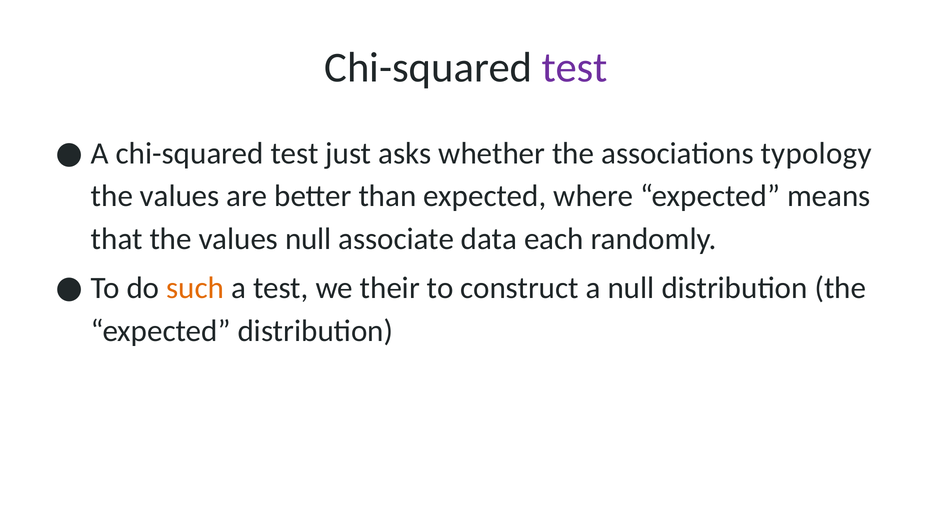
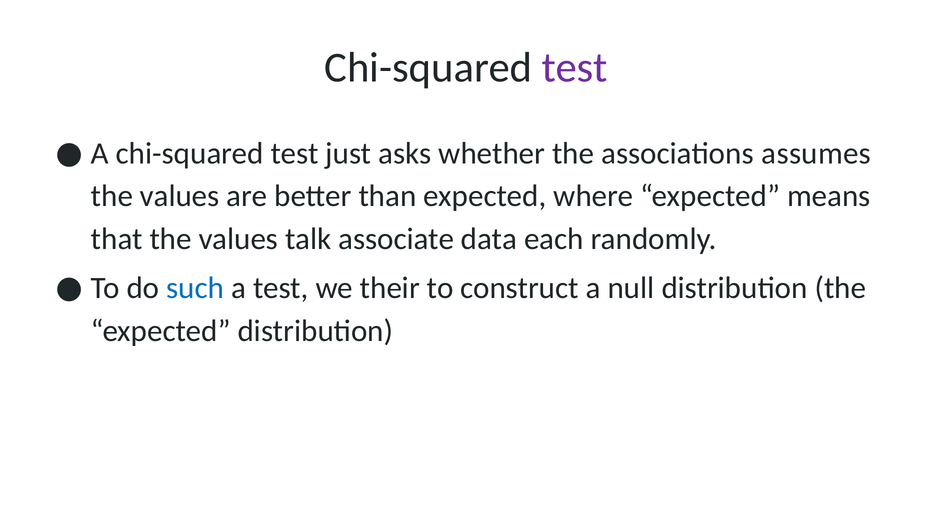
typology: typology -> assumes (816, 153)
values null: null -> talk (308, 239)
such colour: orange -> blue (195, 288)
